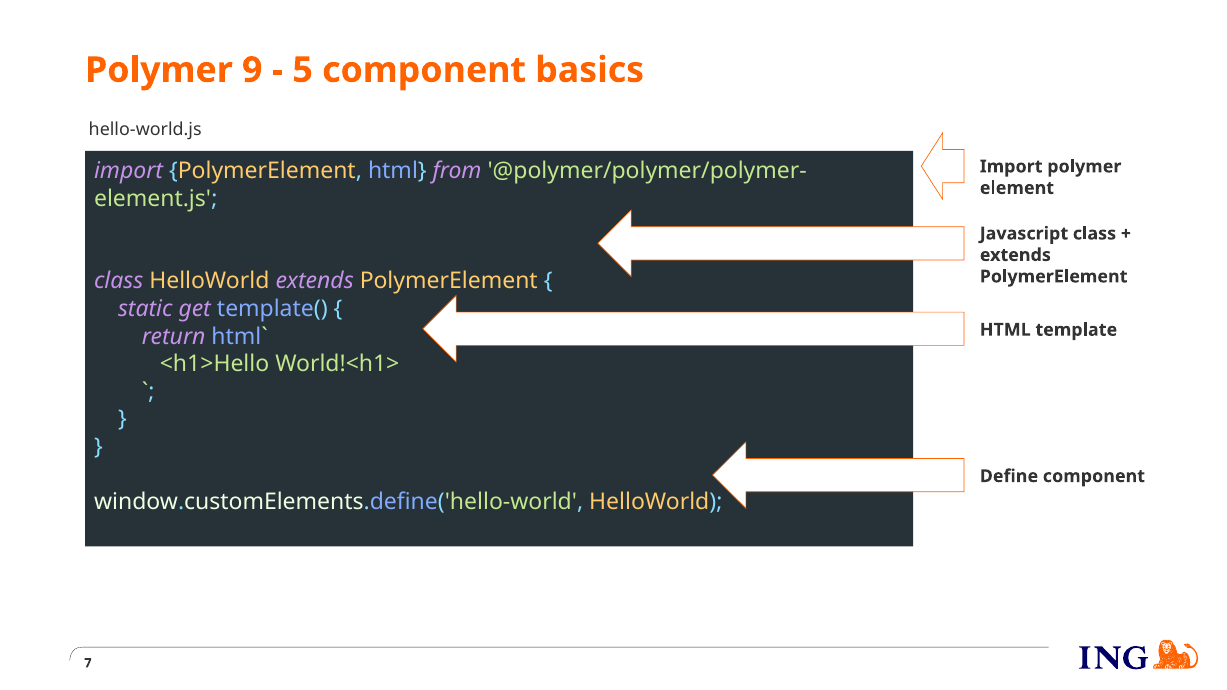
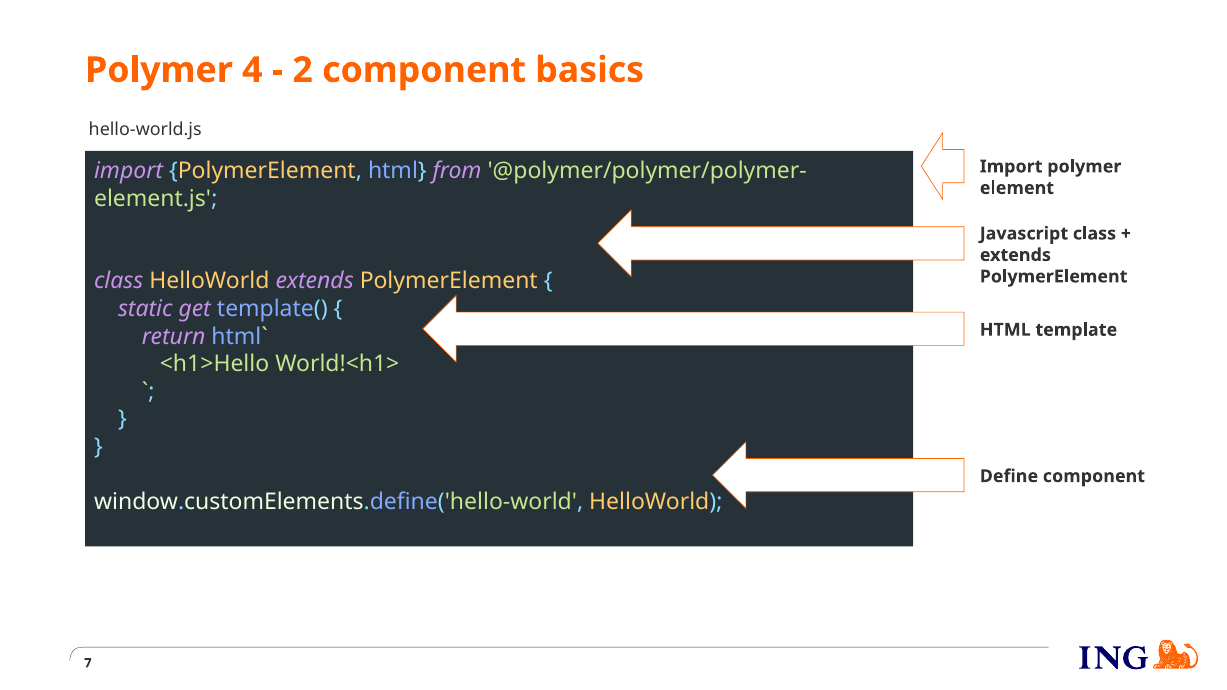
9: 9 -> 4 (252, 70)
5: 5 -> 2 (303, 70)
